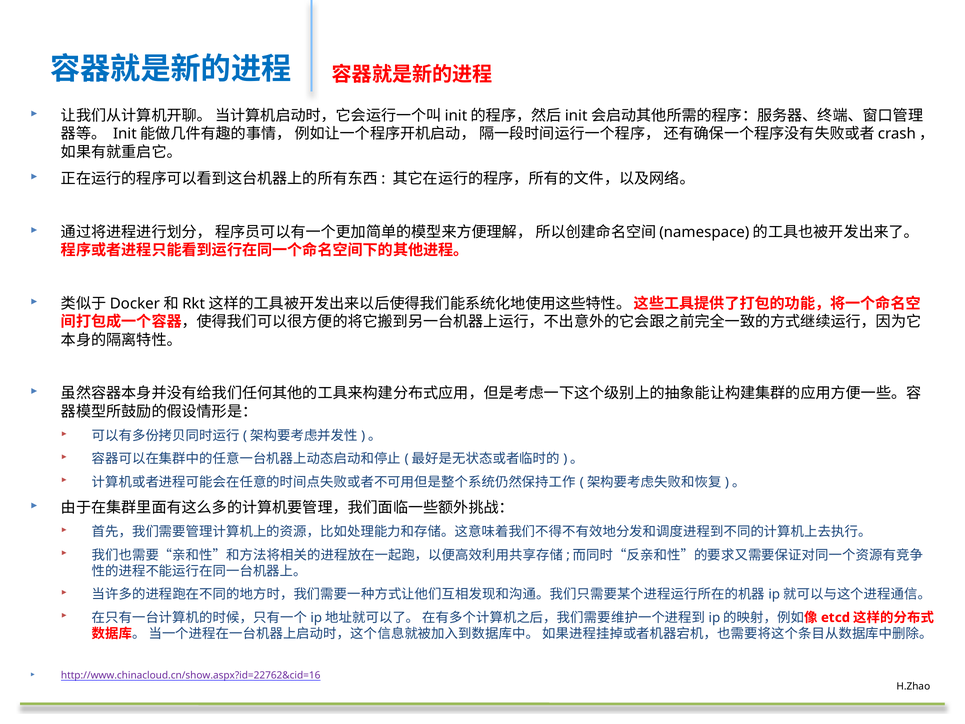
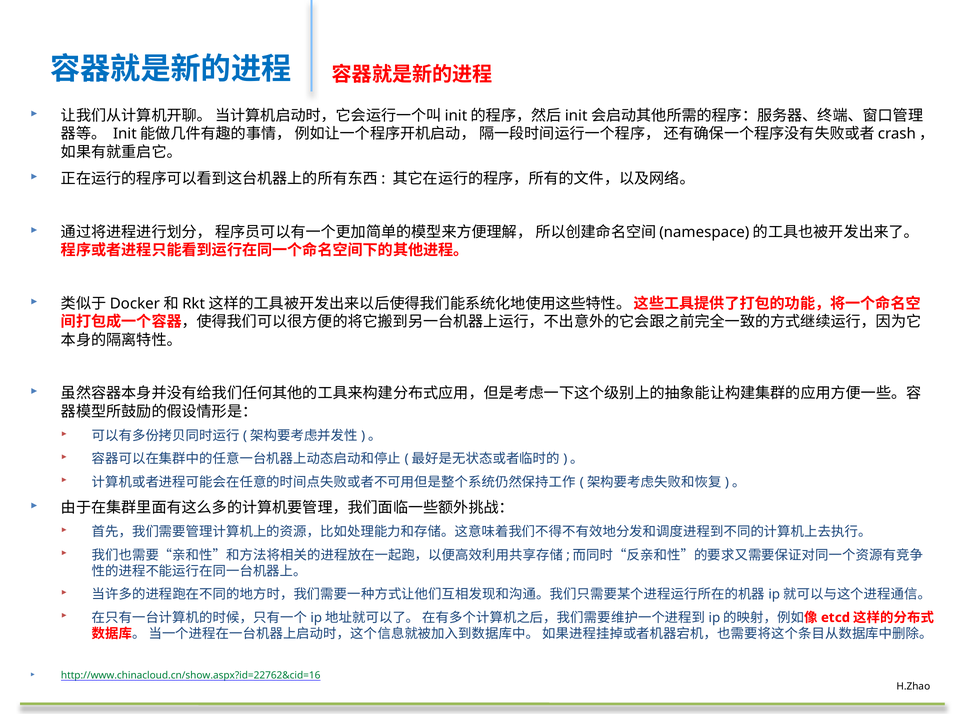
http://www.chinacloud.cn/show.aspx?id=22762&cid=16 colour: purple -> green (191, 675)
